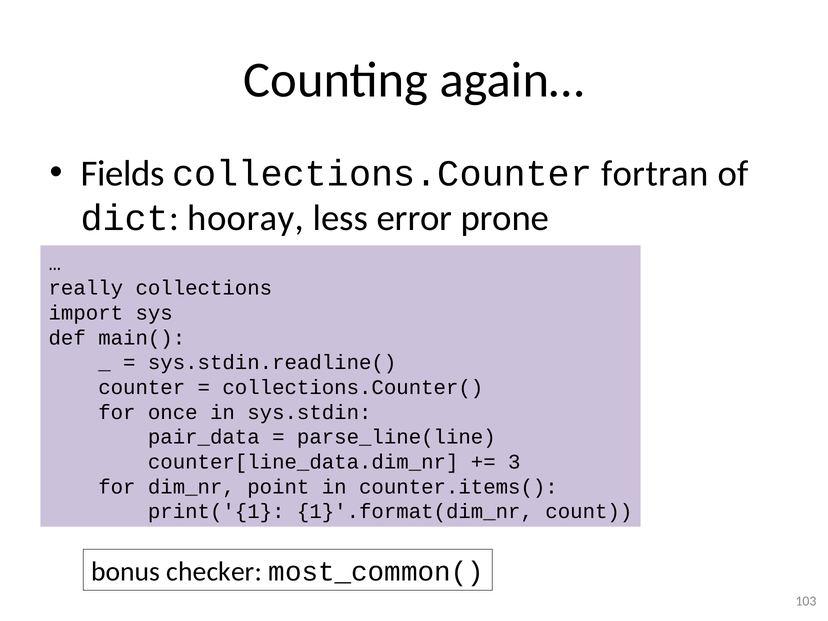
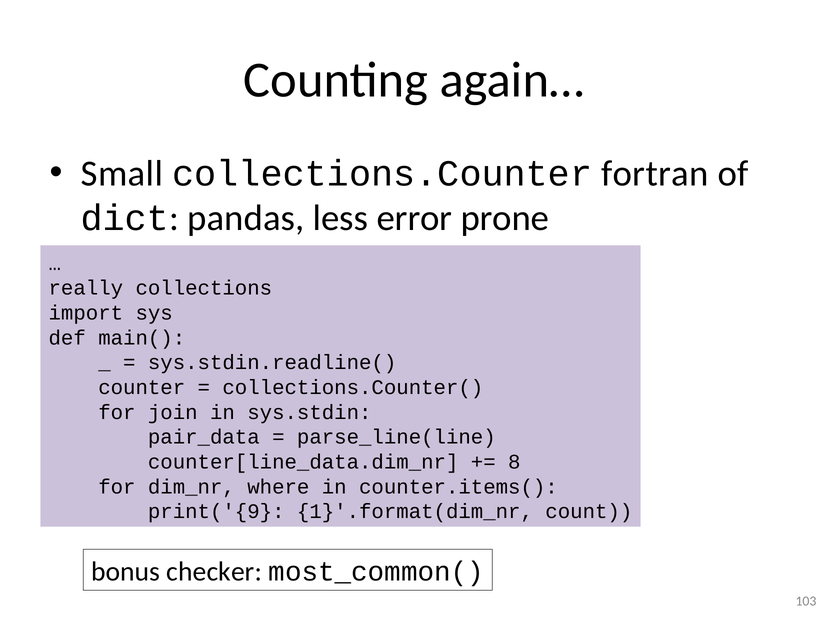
Fields: Fields -> Small (122, 174)
hooray: hooray -> pandas (246, 218)
once: once -> join (173, 412)
3: 3 -> 8 (514, 462)
point: point -> where (278, 487)
print('{1: print('{1 -> print('{9 (216, 512)
